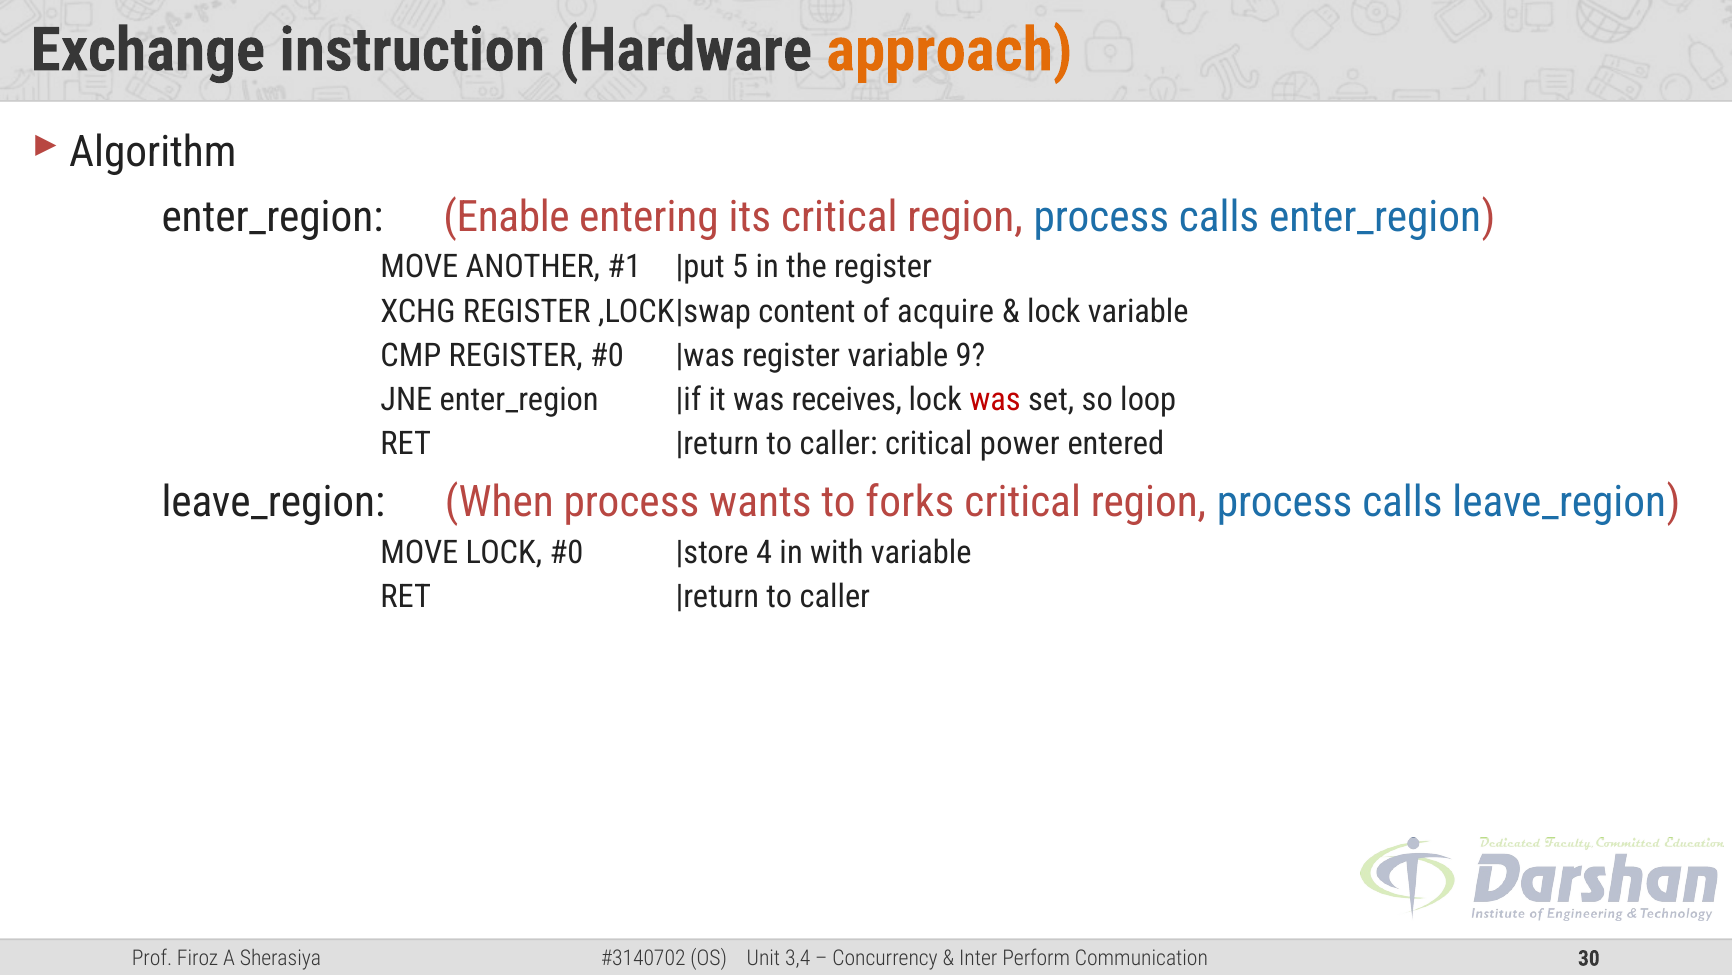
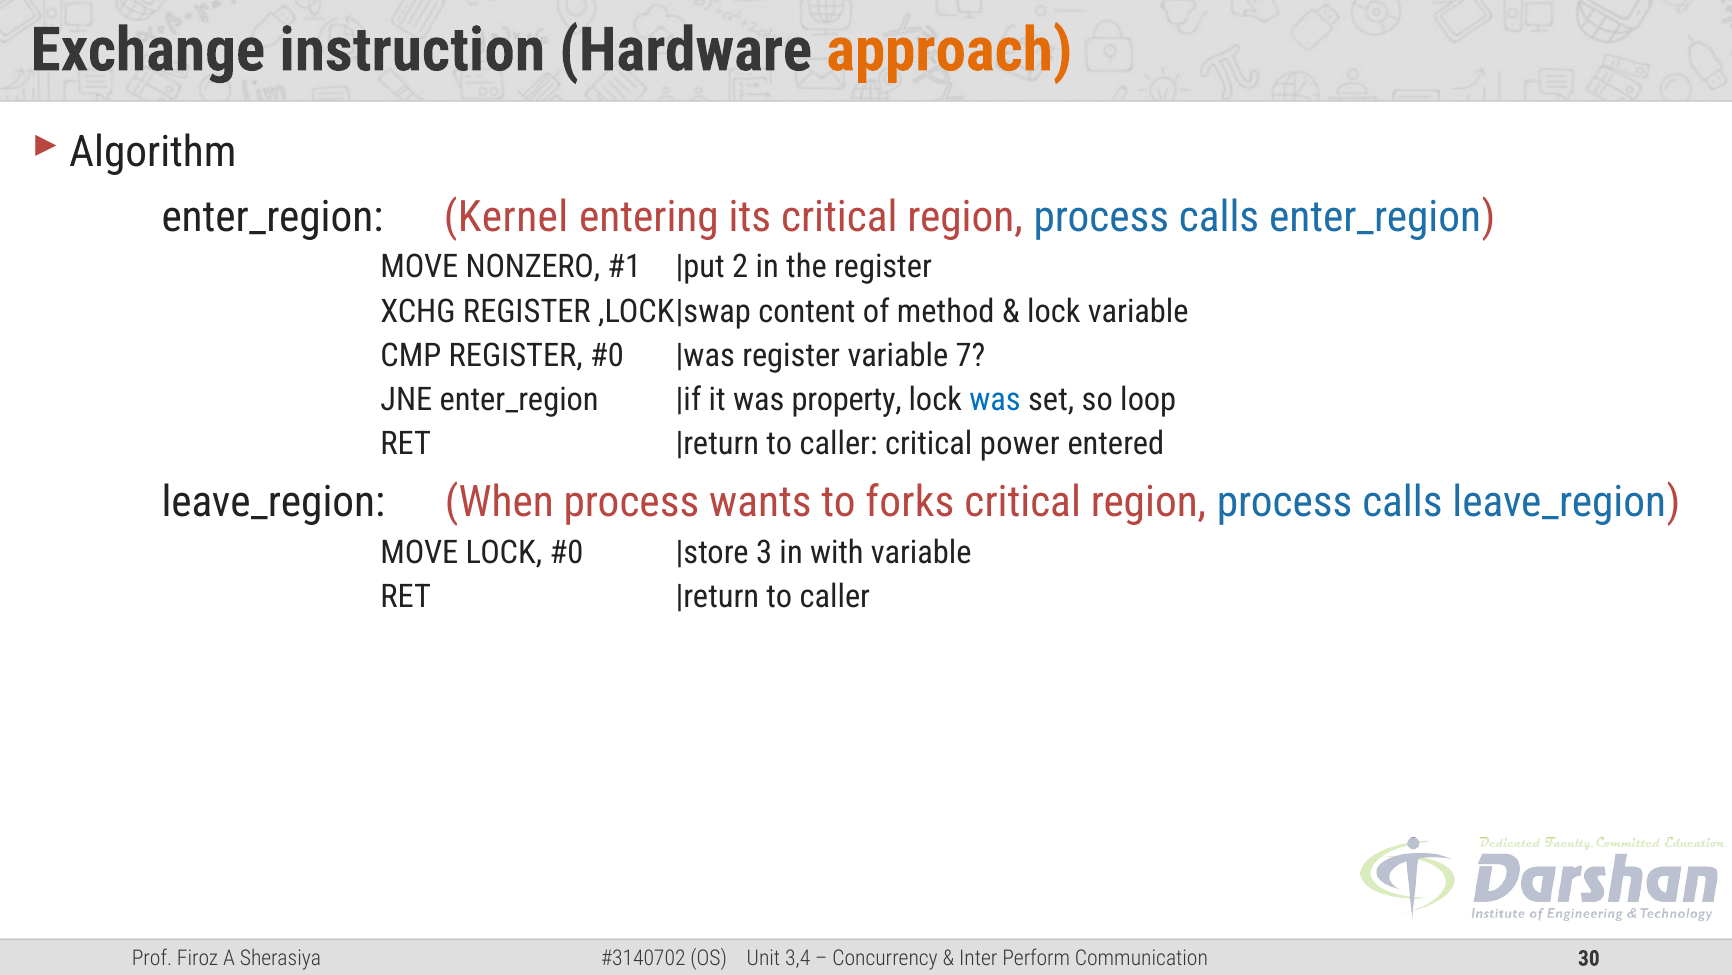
Enable: Enable -> Kernel (506, 217)
ANOTHER: ANOTHER -> NONZERO (533, 267)
5: 5 -> 2 (740, 267)
acquire: acquire -> method (946, 311)
9: 9 -> 7 (971, 355)
receives: receives -> property (847, 399)
was colour: red -> blue (995, 399)
4: 4 -> 3 (764, 552)
